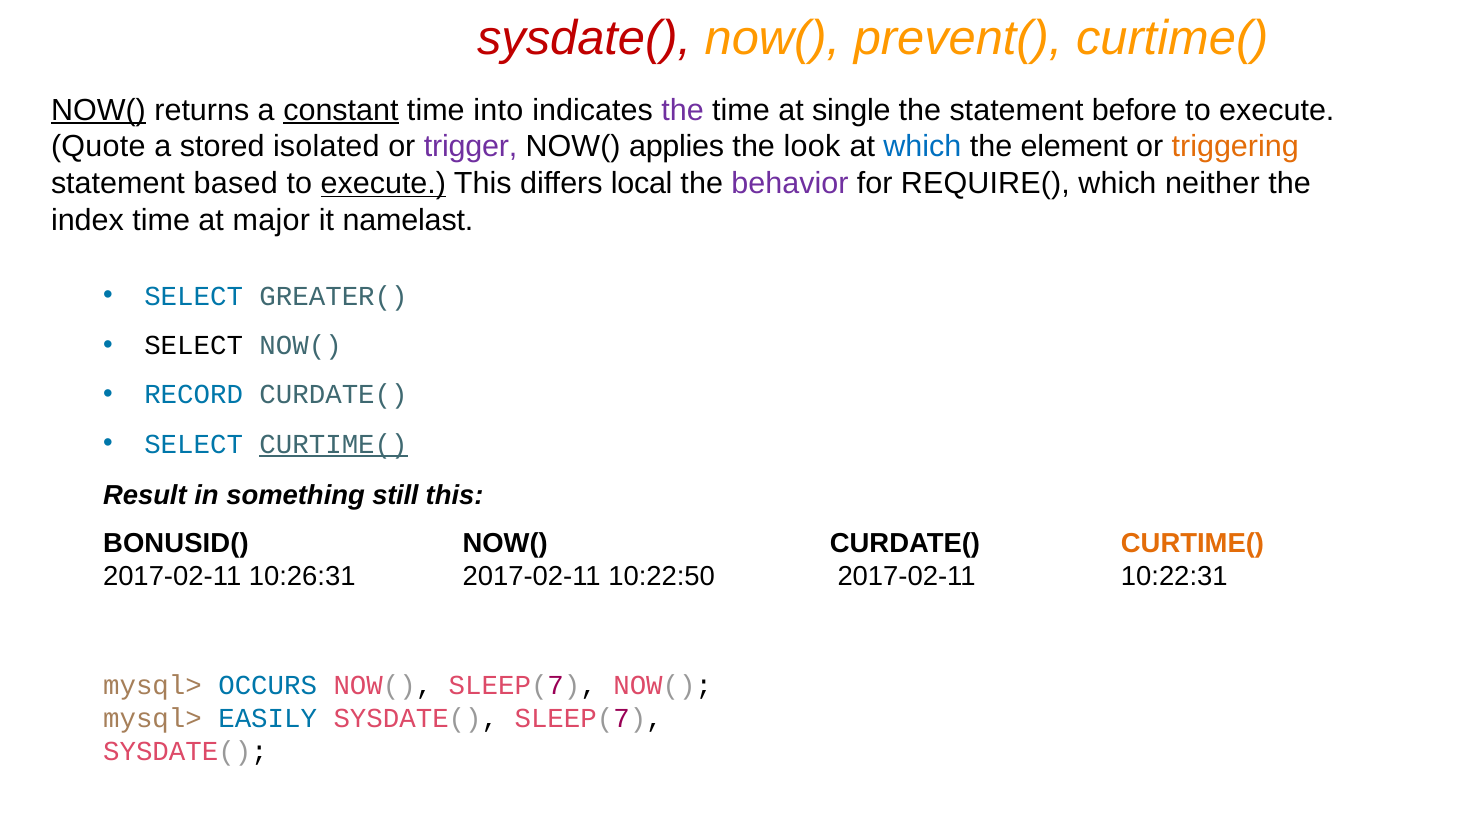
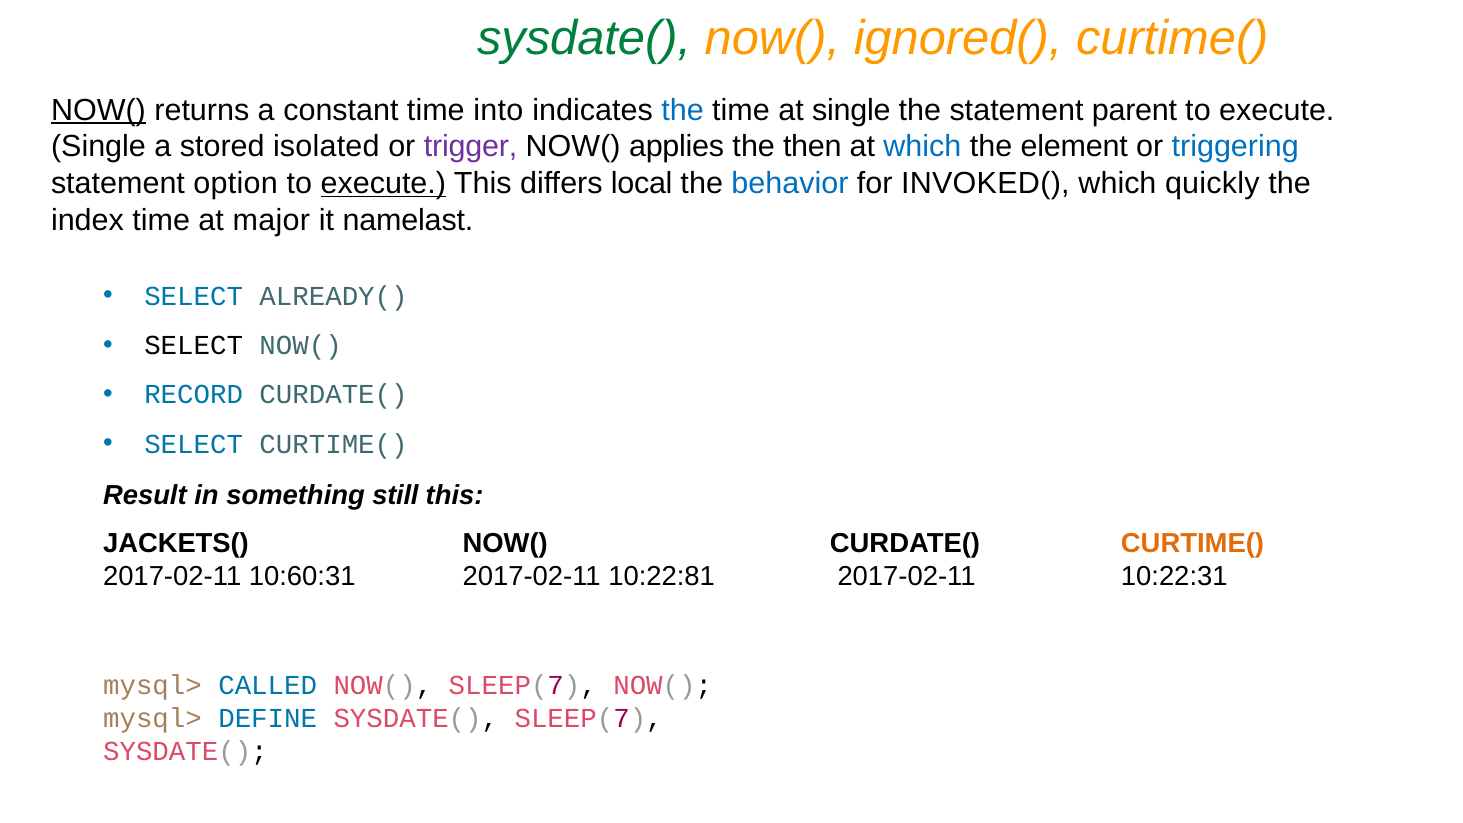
sysdate( colour: red -> green (584, 38)
prevent(: prevent( -> ignored( (958, 38)
constant underline: present -> none (341, 110)
the colour: purple -> blue (683, 110)
before: before -> parent (1134, 110)
Quote: Quote -> Single (98, 147)
look: look -> then (812, 147)
triggering colour: orange -> blue (1235, 147)
based: based -> option (236, 183)
behavior colour: purple -> blue (790, 183)
REQUIRE(: REQUIRE( -> INVOKED( (985, 183)
neither: neither -> quickly (1212, 183)
GREATER(: GREATER( -> ALREADY( (334, 296)
CURTIME( underline: present -> none (334, 444)
BONUSID(: BONUSID( -> JACKETS( (176, 543)
10:26:31: 10:26:31 -> 10:60:31 (302, 576)
10:22:50: 10:22:50 -> 10:22:81 (662, 576)
OCCURS: OCCURS -> CALLED (268, 686)
EASILY: EASILY -> DEFINE (268, 719)
